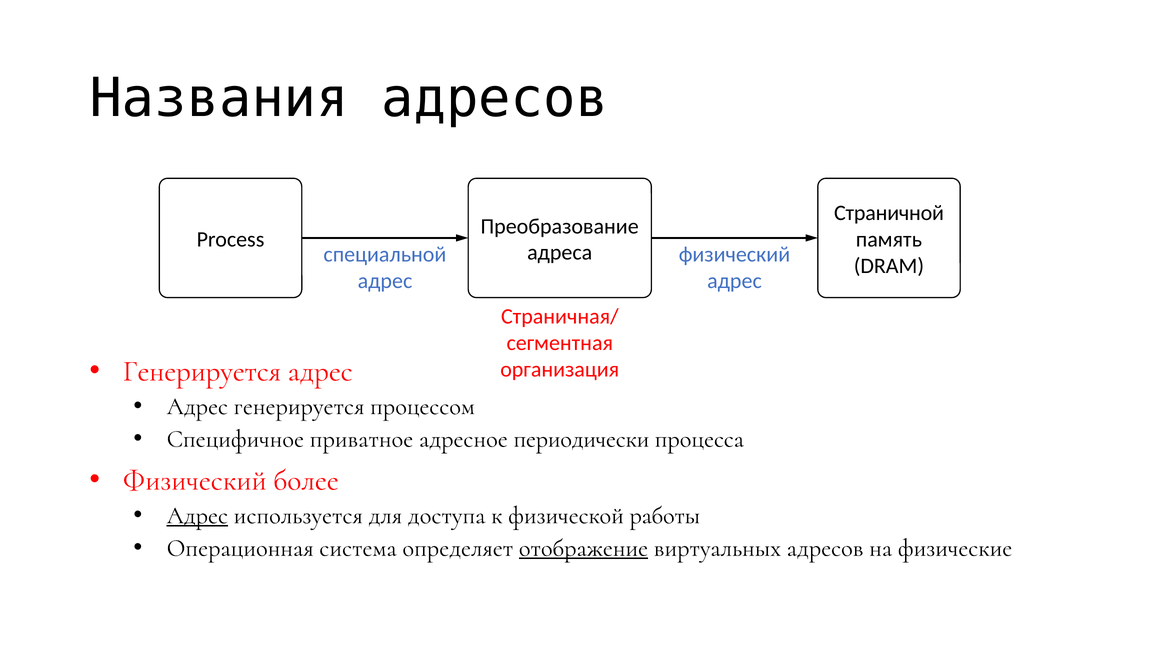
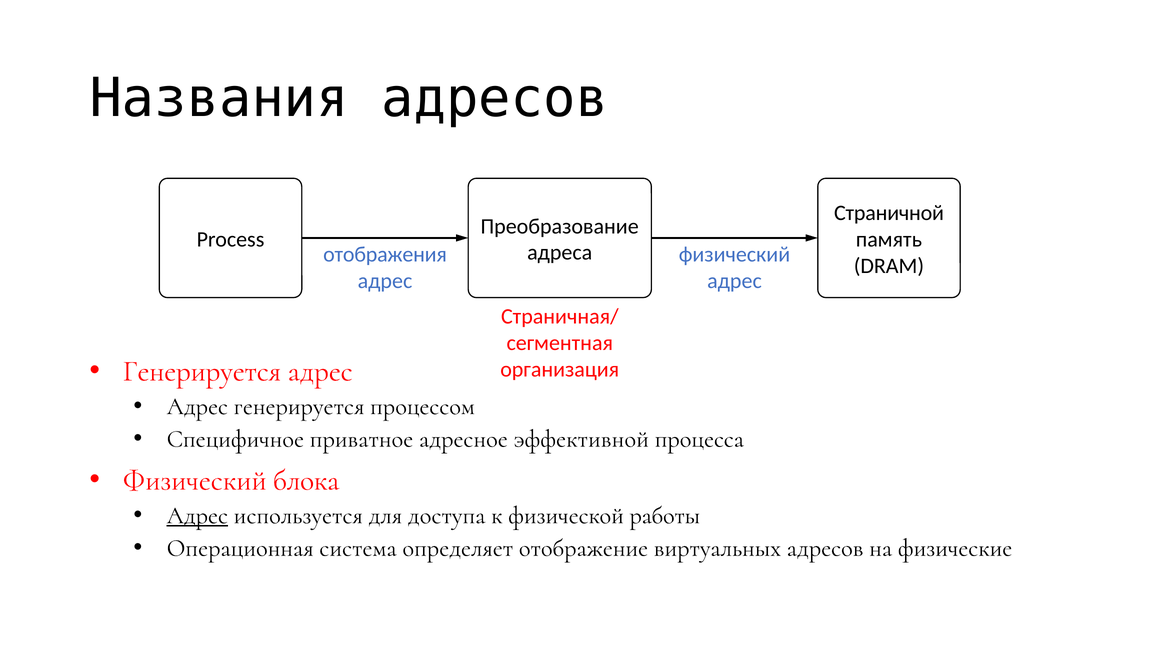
специальной: специальной -> отображения (385, 254)
периодически: периодически -> эффективной (581, 439)
более: более -> блока (306, 480)
отображение underline: present -> none (583, 548)
